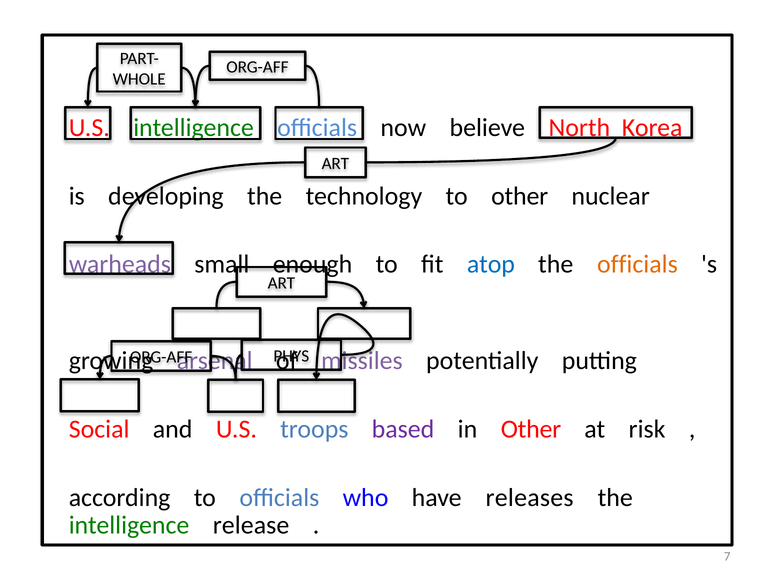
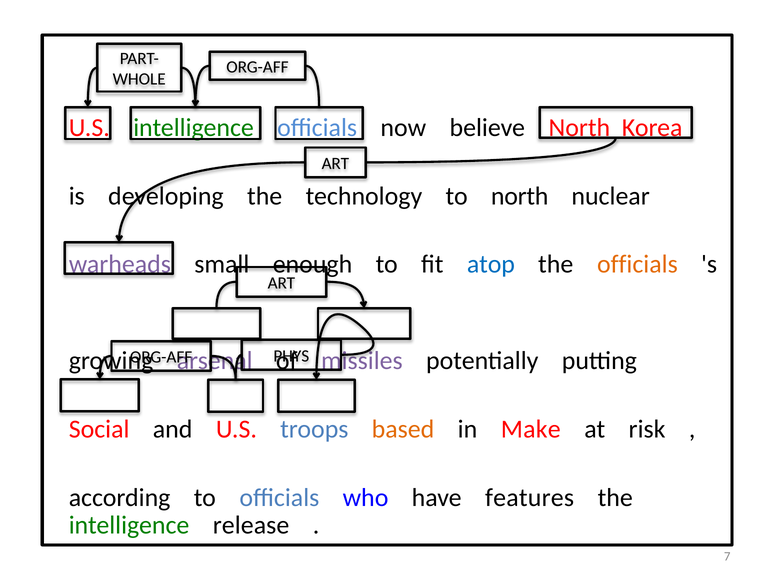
to other: other -> north (520, 196)
based colour: purple -> orange (403, 429)
in Other: Other -> Make (531, 429)
releases: releases -> features (530, 497)
